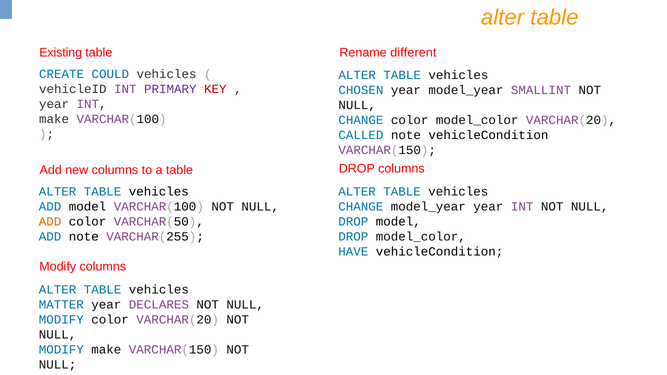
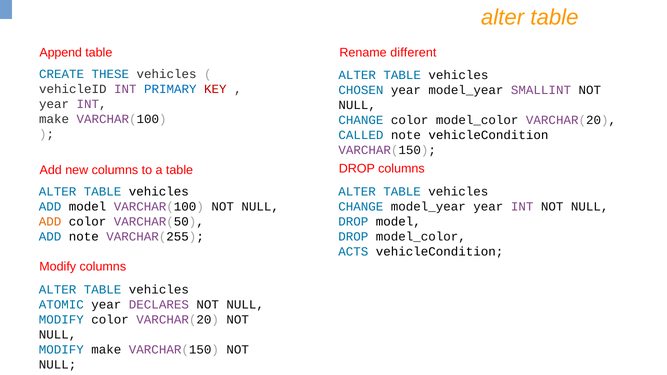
Existing: Existing -> Append (61, 53)
COULD: COULD -> THESE (110, 74)
PRIMARY colour: purple -> blue (170, 89)
HAVE: HAVE -> ACTS (353, 252)
MATTER: MATTER -> ATOMIC (61, 305)
